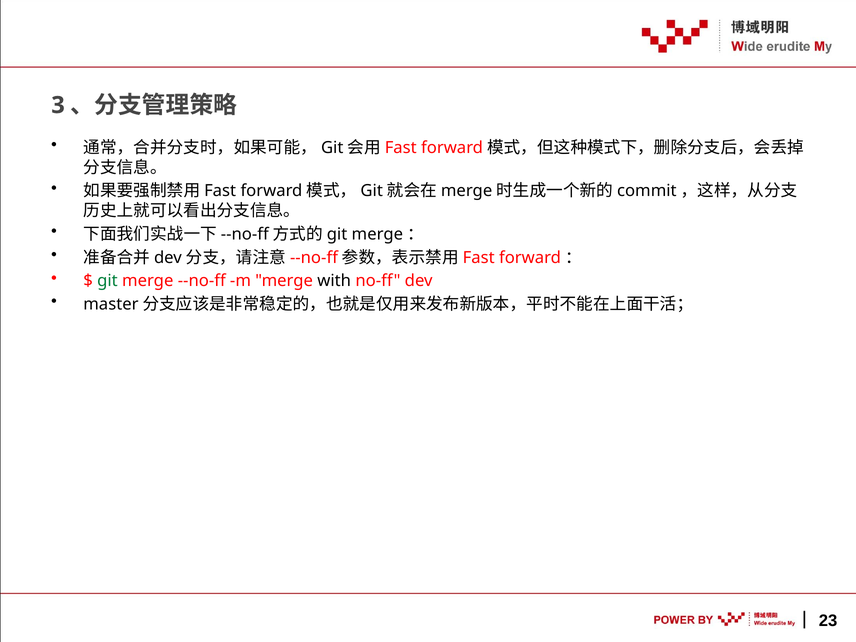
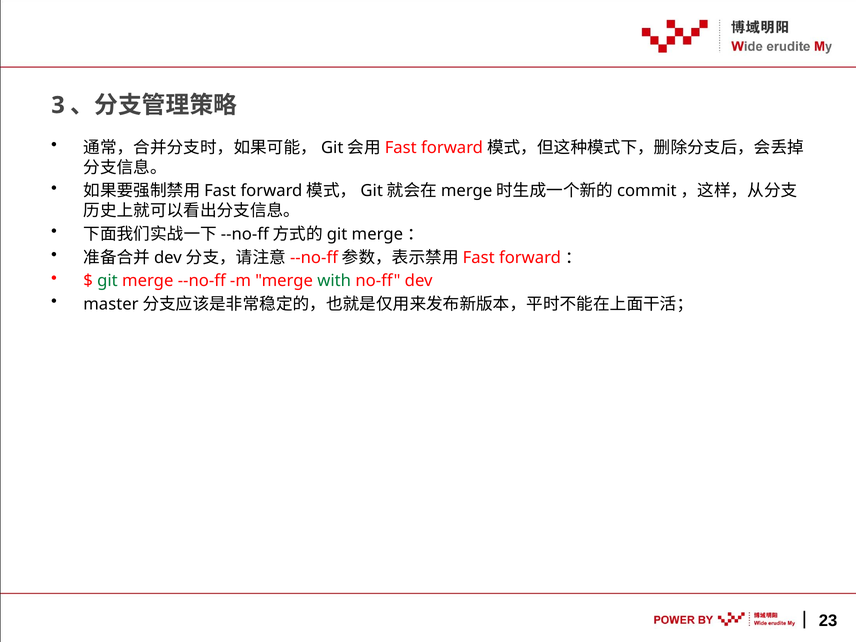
with colour: black -> green (334, 281)
